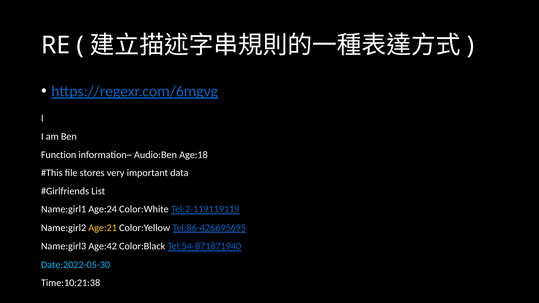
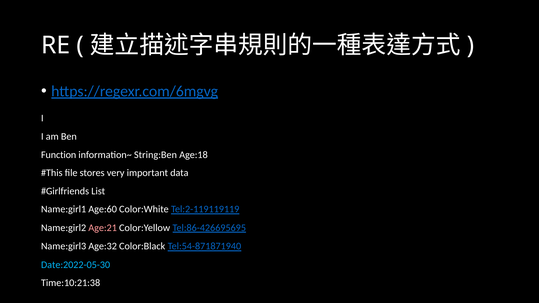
Audio:Ben: Audio:Ben -> String:Ben (155, 155)
Age:24: Age:24 -> Age:60 (103, 209)
Age:21 colour: yellow -> pink (103, 228)
Age:42: Age:42 -> Age:32 (103, 246)
